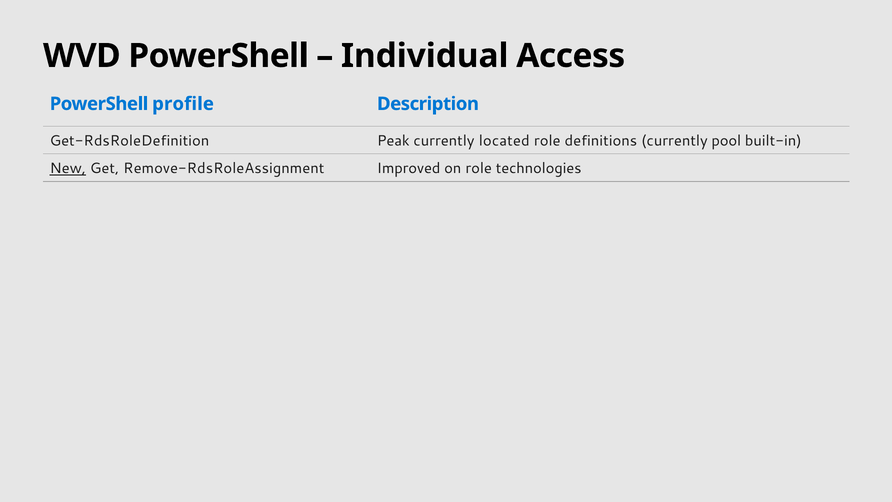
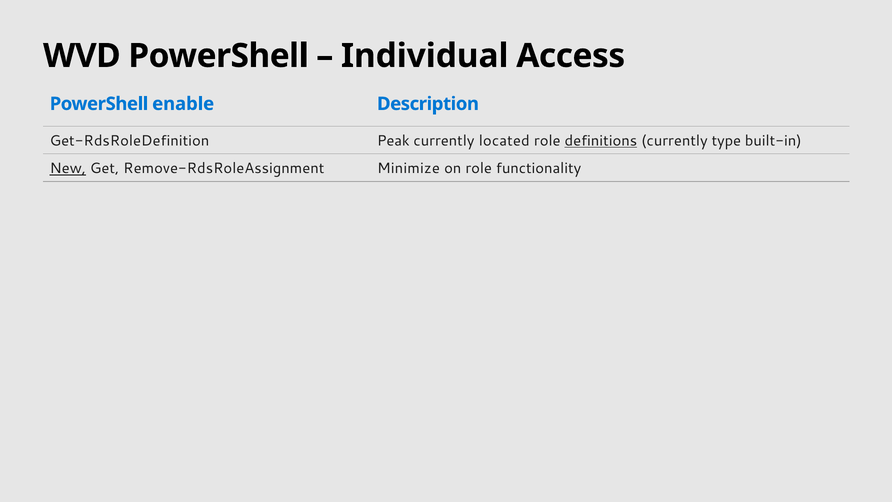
profile: profile -> enable (183, 104)
definitions underline: none -> present (601, 141)
pool: pool -> type (726, 141)
Improved: Improved -> Minimize (408, 168)
technologies: technologies -> functionality (539, 168)
